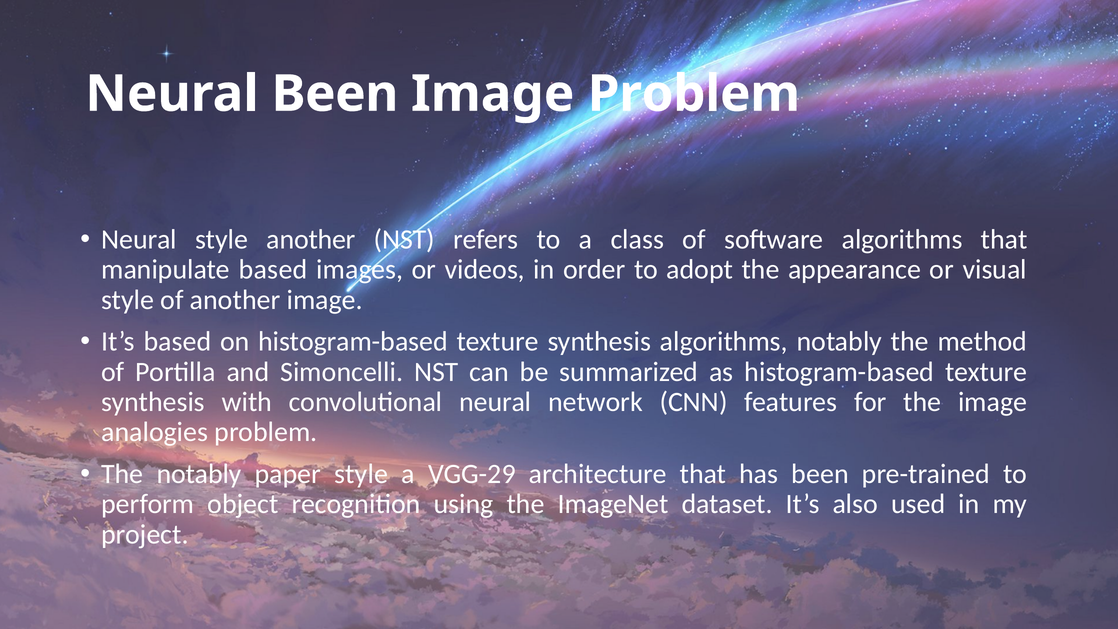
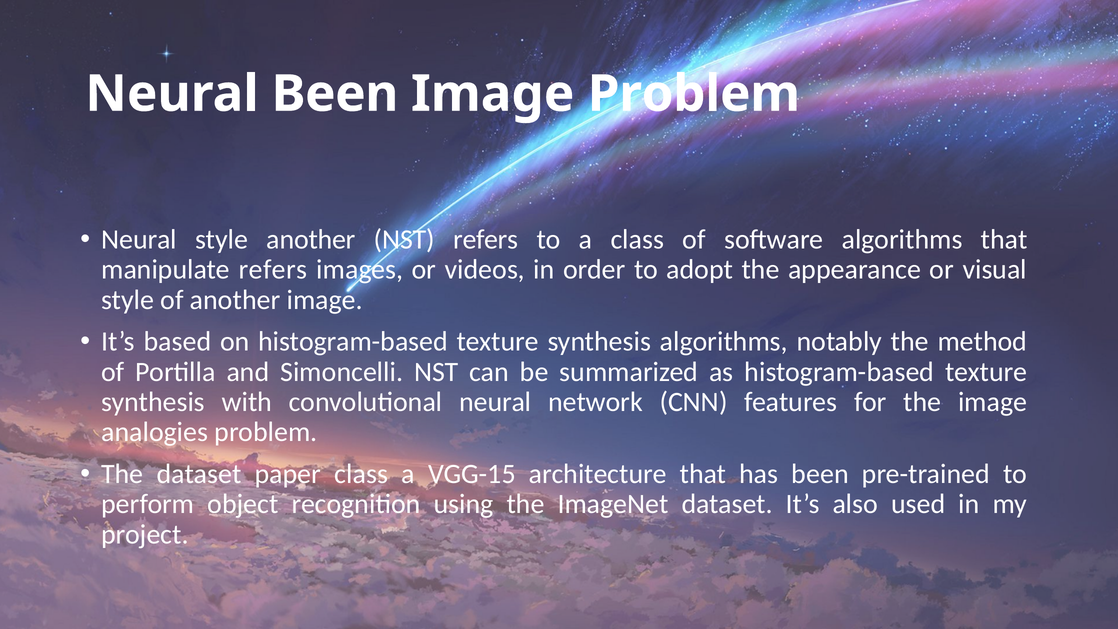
manipulate based: based -> refers (273, 270)
The notably: notably -> dataset (199, 474)
paper style: style -> class (361, 474)
VGG-29: VGG-29 -> VGG-15 (472, 474)
